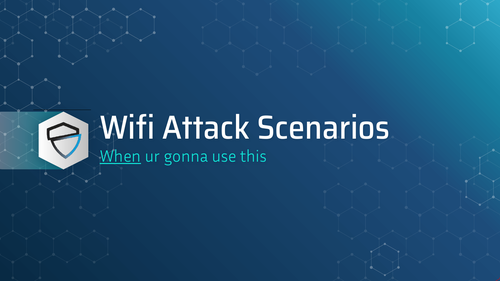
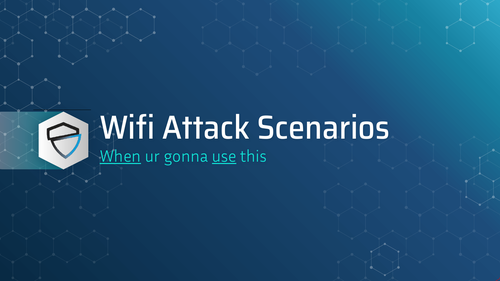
use underline: none -> present (224, 156)
